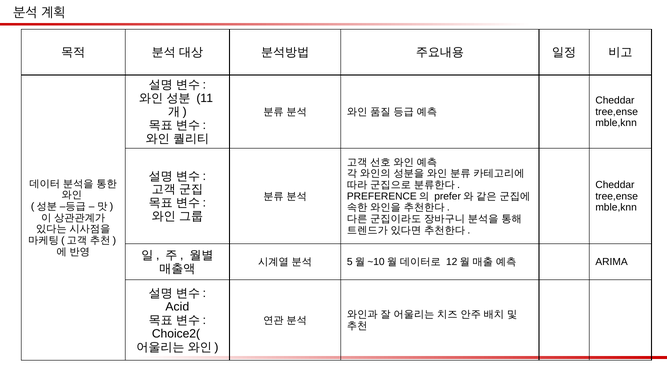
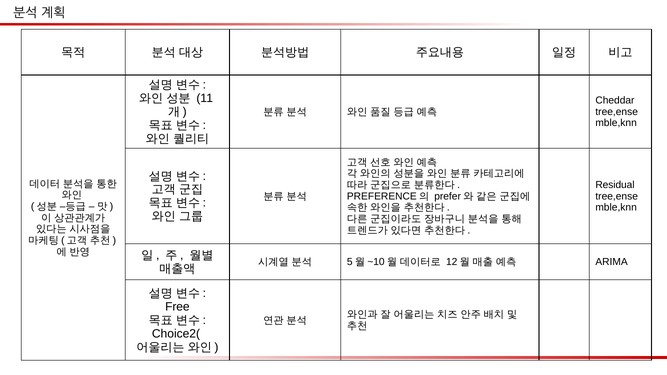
Cheddar: Cheddar -> Residual (615, 185)
Acid: Acid -> Free (177, 307)
